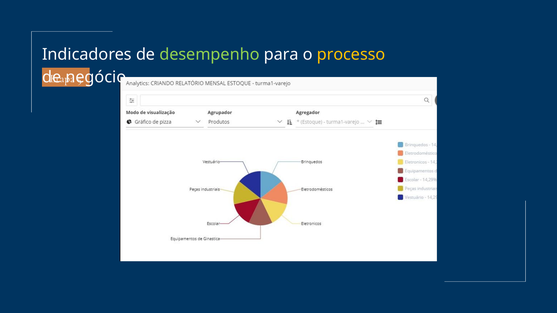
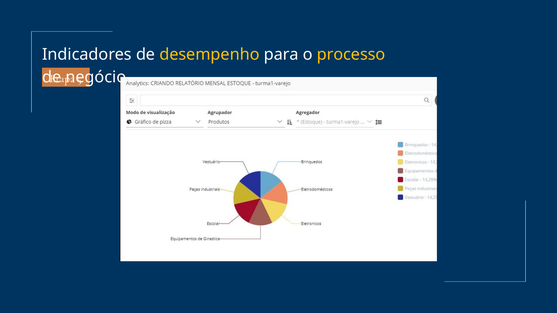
desempenho colour: light green -> yellow (210, 54)
